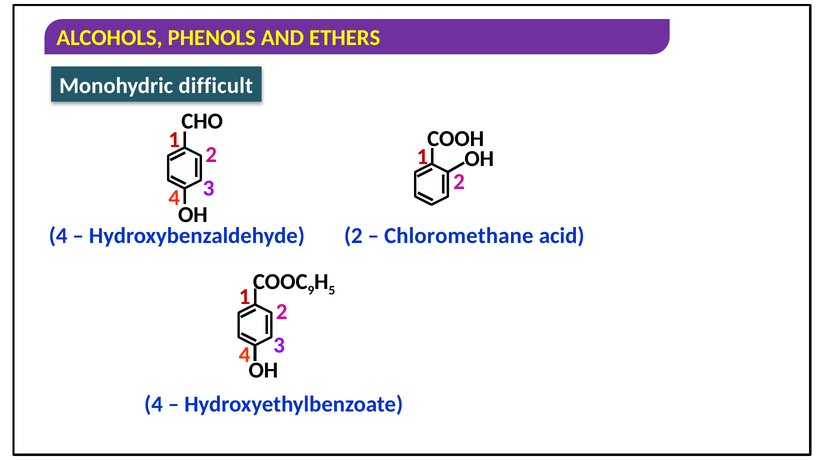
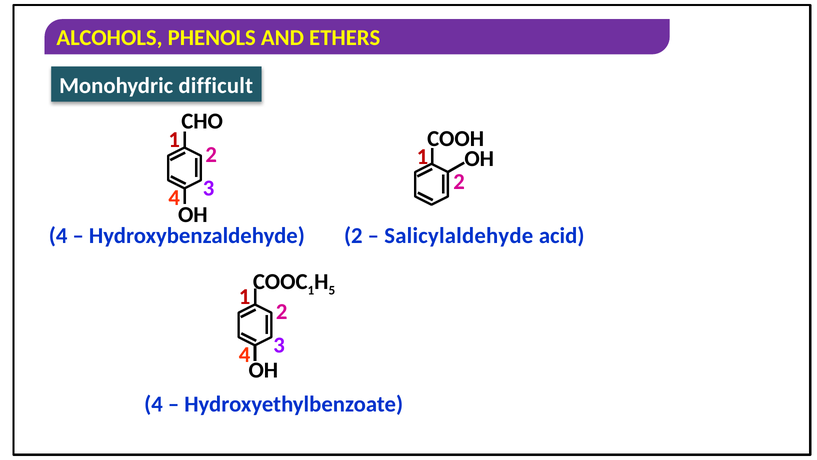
Chloromethane: Chloromethane -> Salicylaldehyde (459, 235)
9: 9 -> 1 (311, 290)
